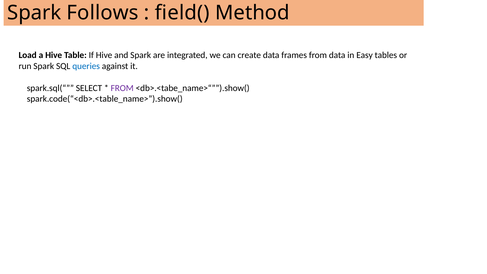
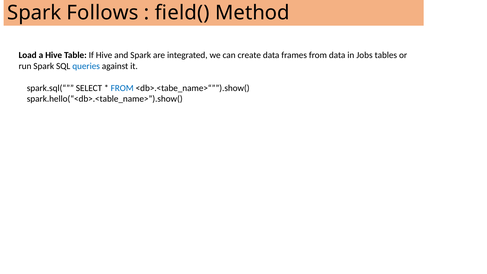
Easy: Easy -> Jobs (364, 55)
FROM colour: purple -> blue (122, 88)
spark.code(“<db>.<table_name>”).show(: spark.code(“<db>.<table_name>”).show( -> spark.hello(“<db>.<table_name>”).show( (105, 99)
